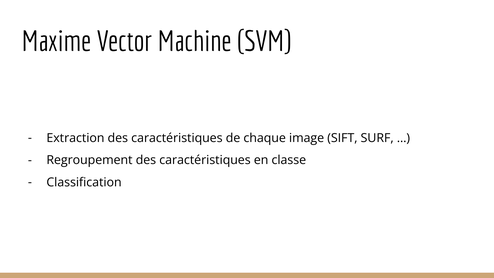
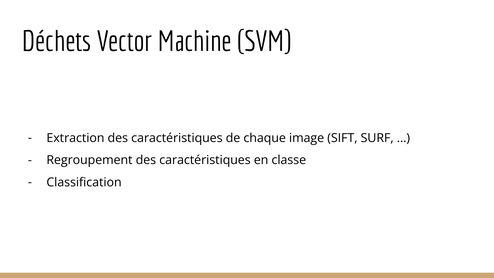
Maxime: Maxime -> Déchets (57, 42)
